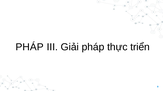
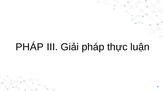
triển: triển -> luận (140, 47)
